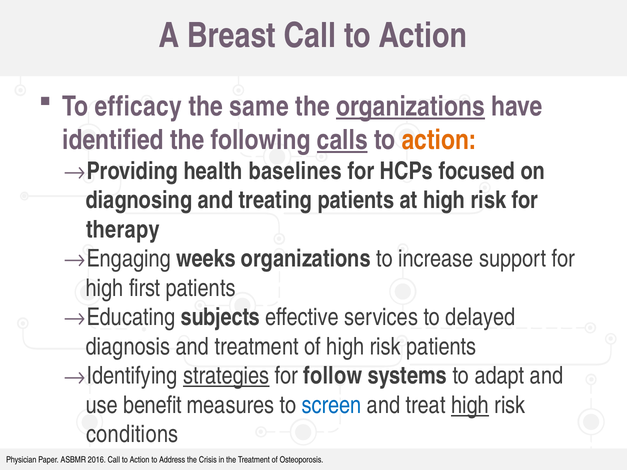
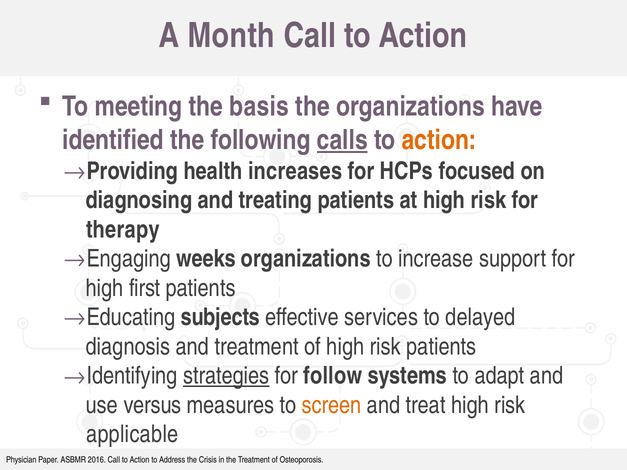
Breast: Breast -> Month (231, 36)
efficacy: efficacy -> meeting (139, 107)
same: same -> basis (259, 107)
organizations underline: present -> none (410, 107)
baselines: baselines -> increases (295, 171)
benefit: benefit -> versus (153, 405)
screen colour: blue -> orange (332, 405)
high underline: present -> none (470, 405)
conditions: conditions -> applicable (132, 435)
